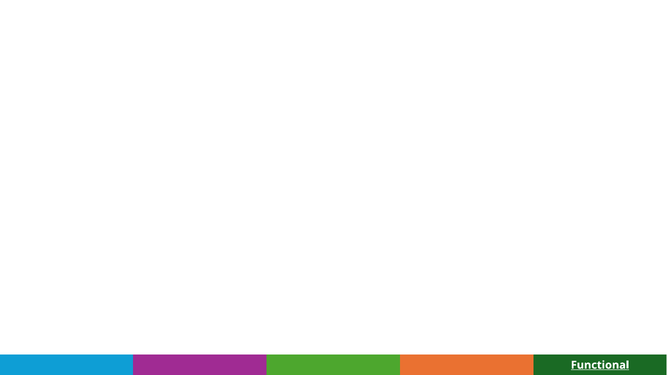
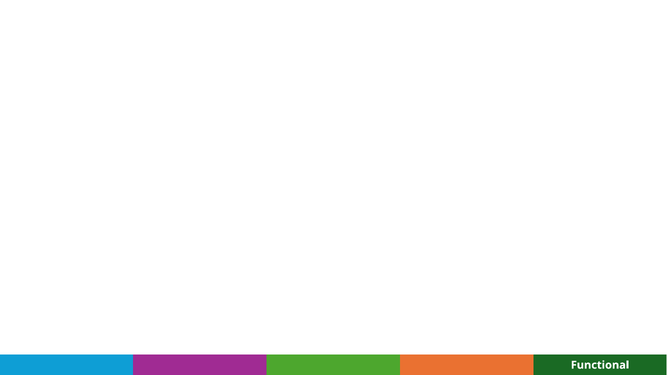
Functional underline: present -> none (600, 365)
